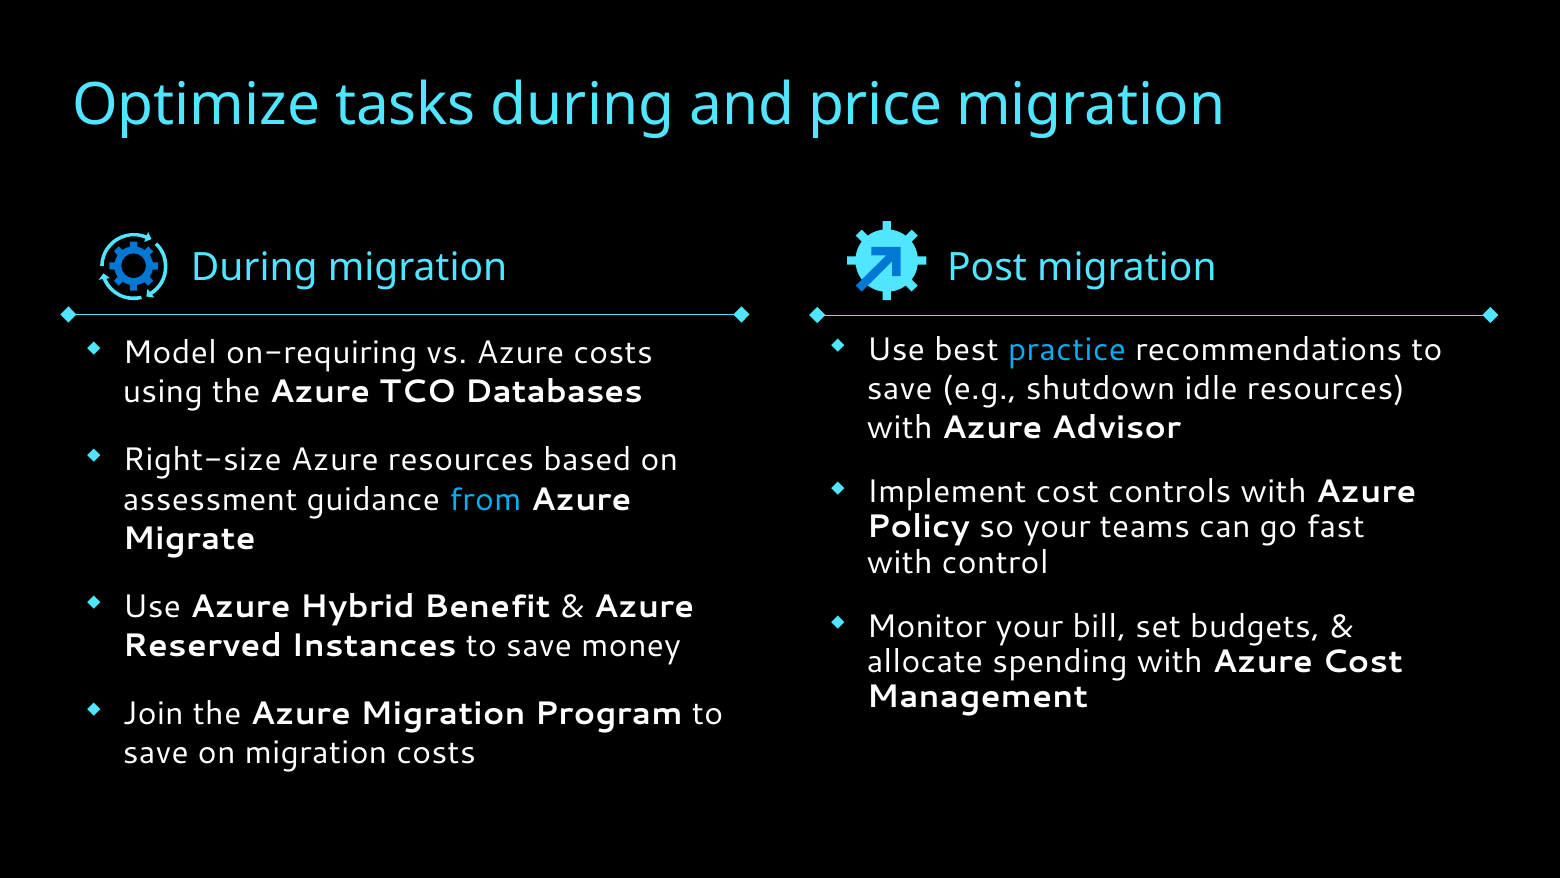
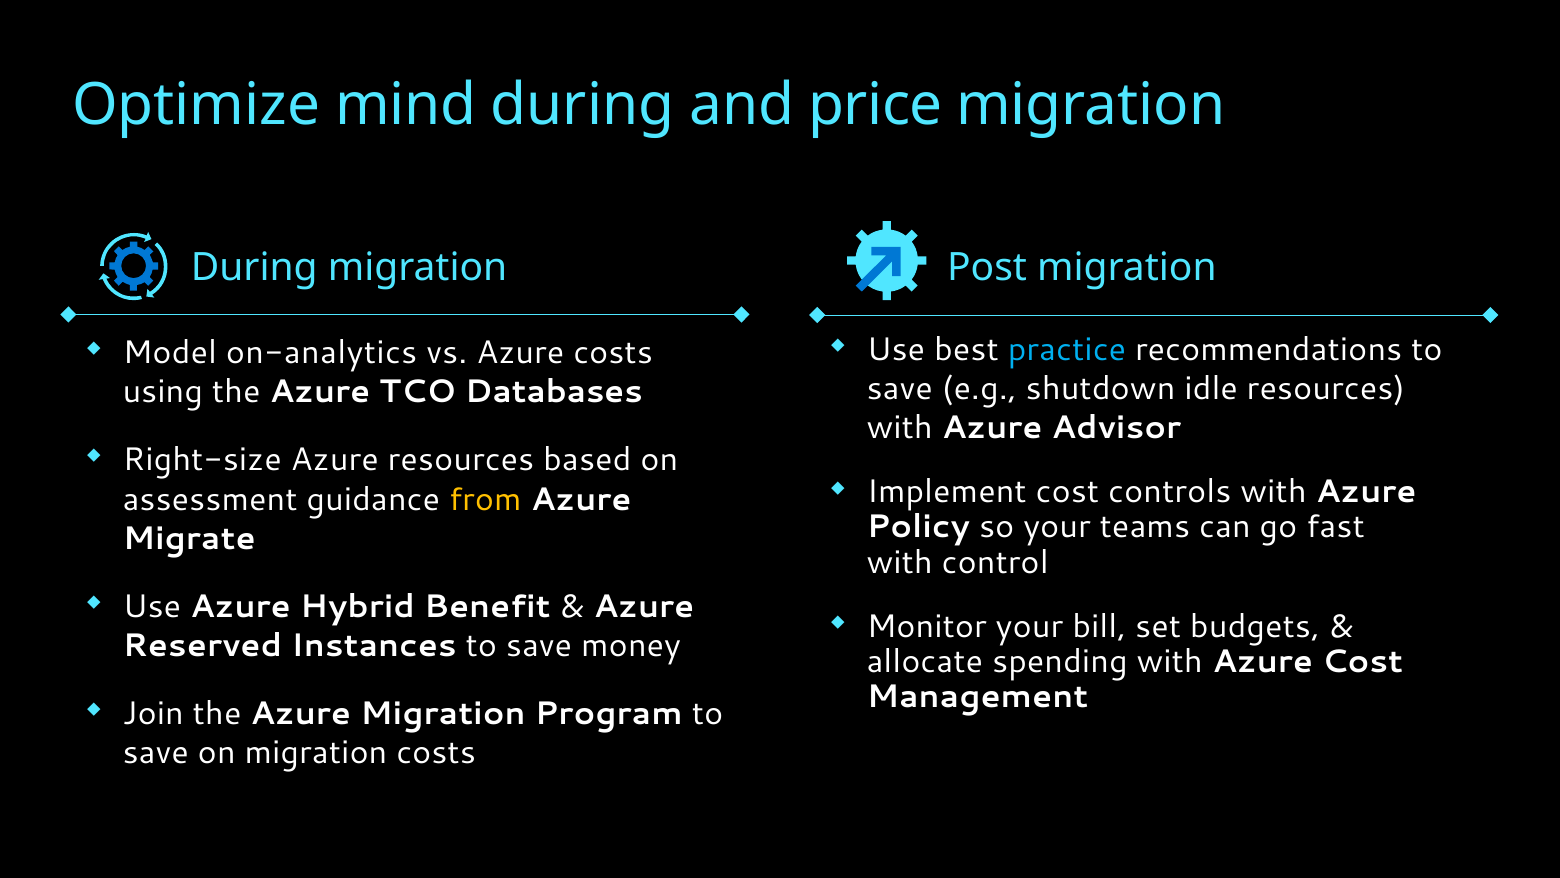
tasks: tasks -> mind (406, 106)
on-requiring: on-requiring -> on-analytics (322, 353)
from colour: light blue -> yellow (485, 499)
